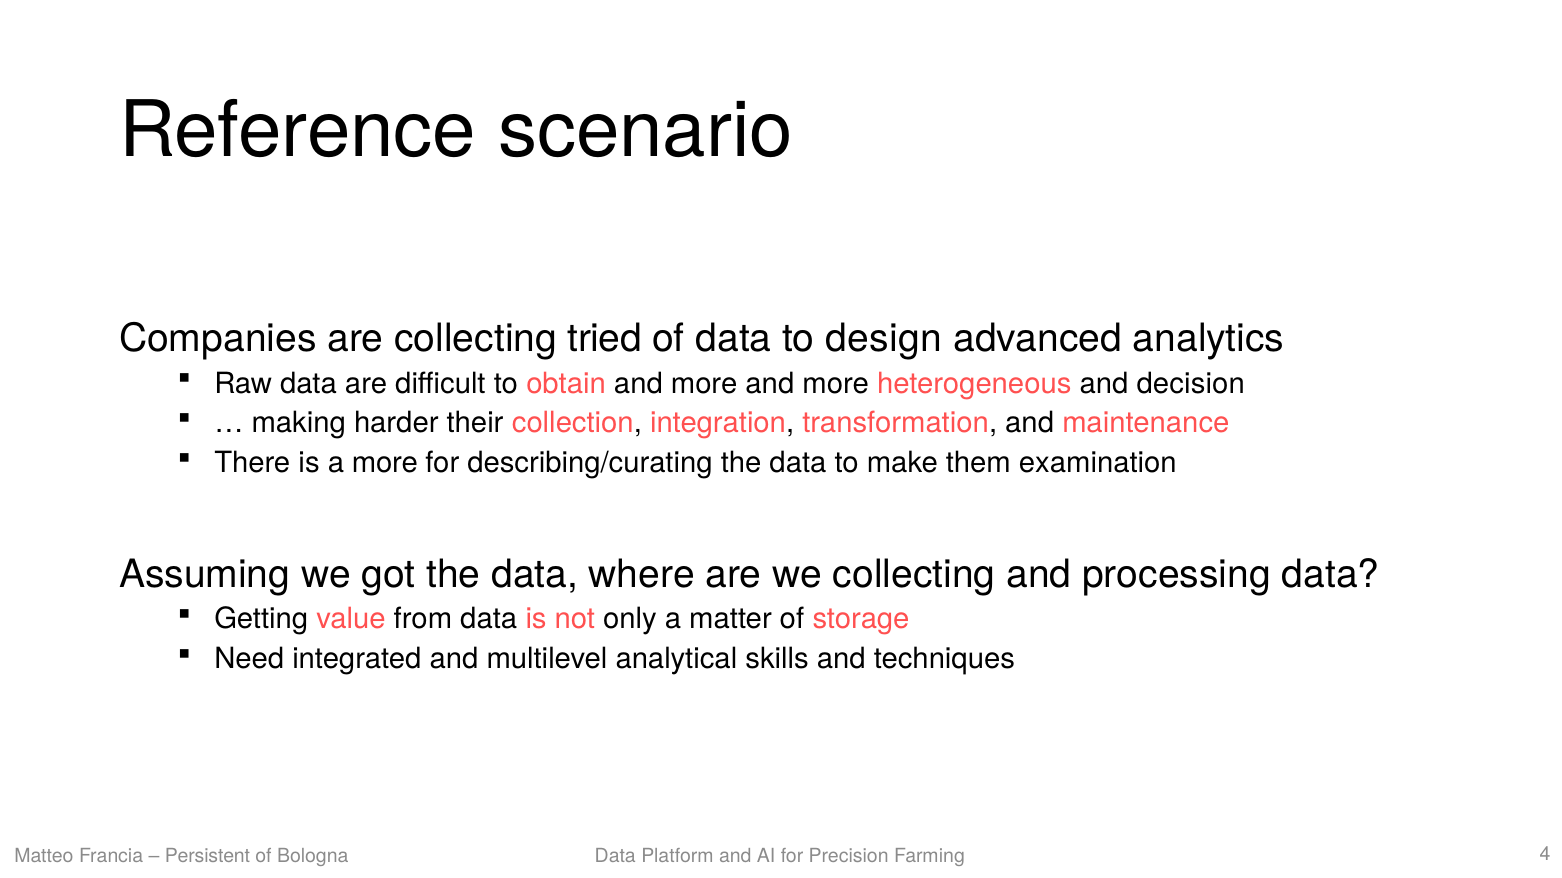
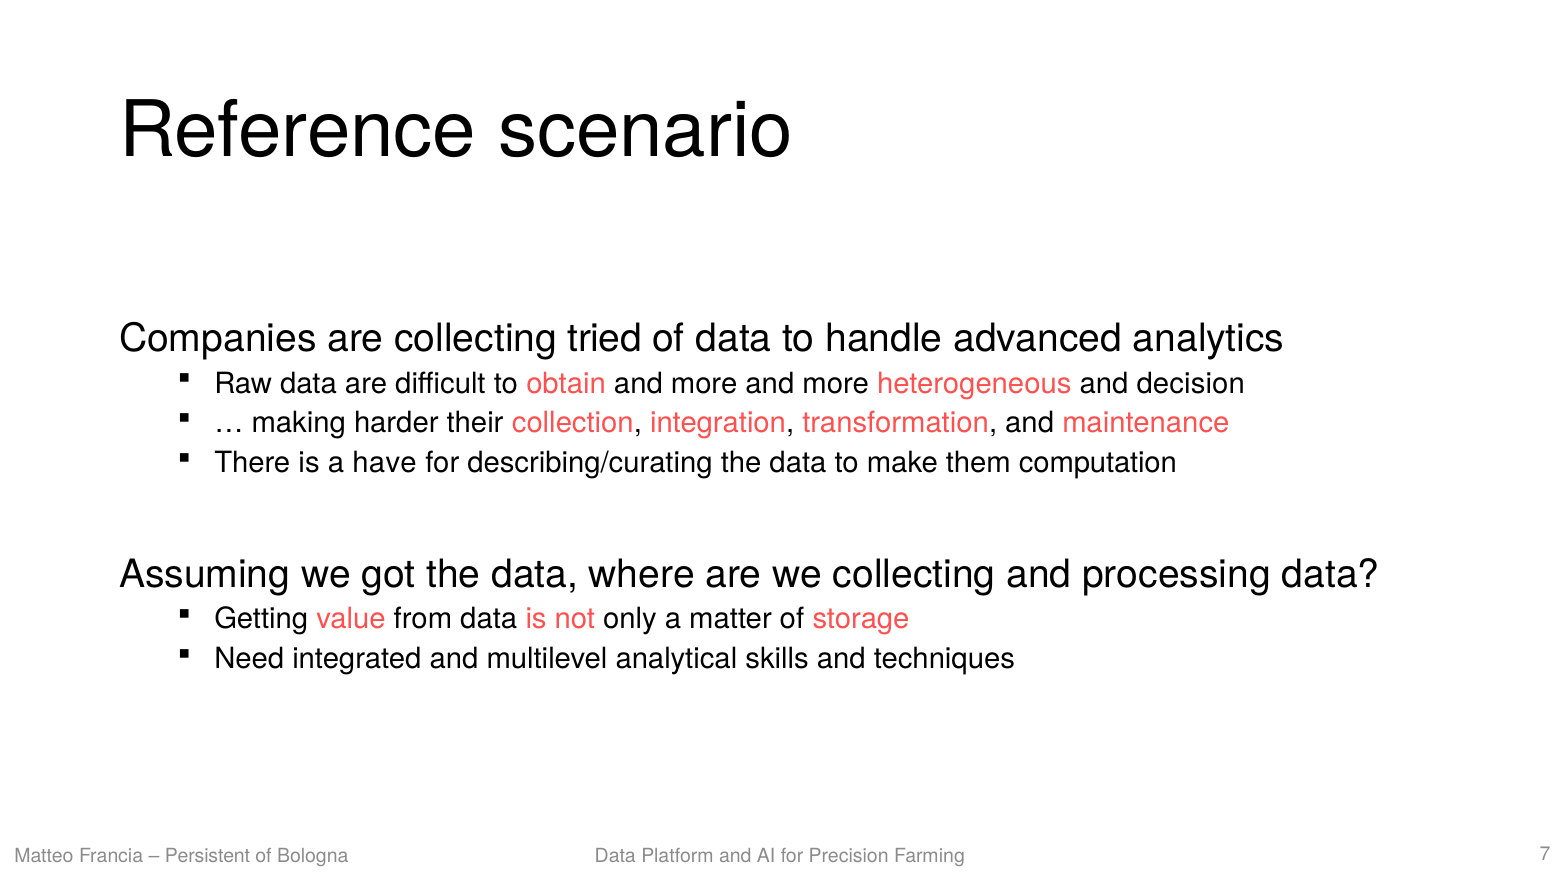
design: design -> handle (884, 339)
a more: more -> have (385, 463)
examination: examination -> computation (1098, 463)
4: 4 -> 7 (1545, 854)
